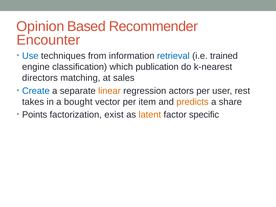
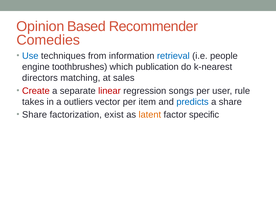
Encounter: Encounter -> Comedies (48, 40)
trained: trained -> people (224, 56)
classification: classification -> toothbrushes (80, 67)
Create colour: blue -> red (36, 91)
linear colour: orange -> red (109, 91)
actors: actors -> songs (181, 91)
rest: rest -> rule (242, 91)
bought: bought -> outliers (78, 102)
predicts colour: orange -> blue (192, 102)
Points: Points -> Share (35, 115)
